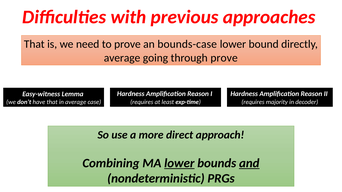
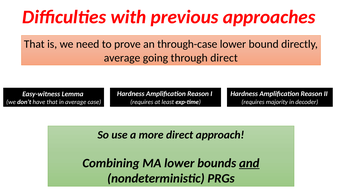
bounds-case: bounds-case -> through-case (187, 44)
through prove: prove -> direct (224, 58)
lower underline: present -> none (179, 163)
